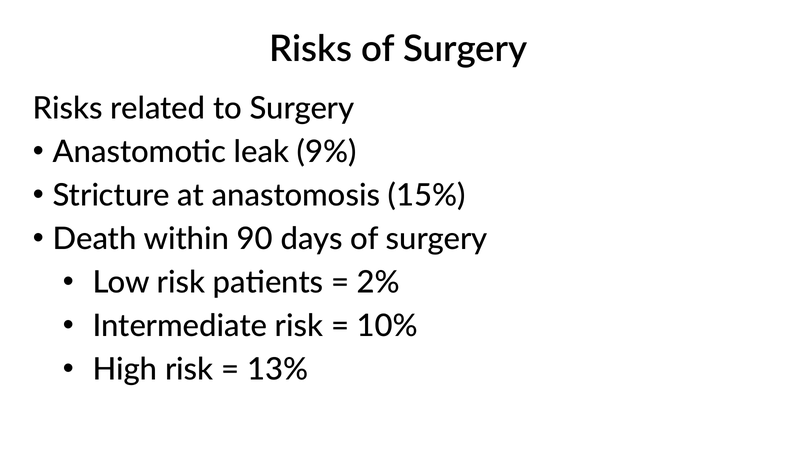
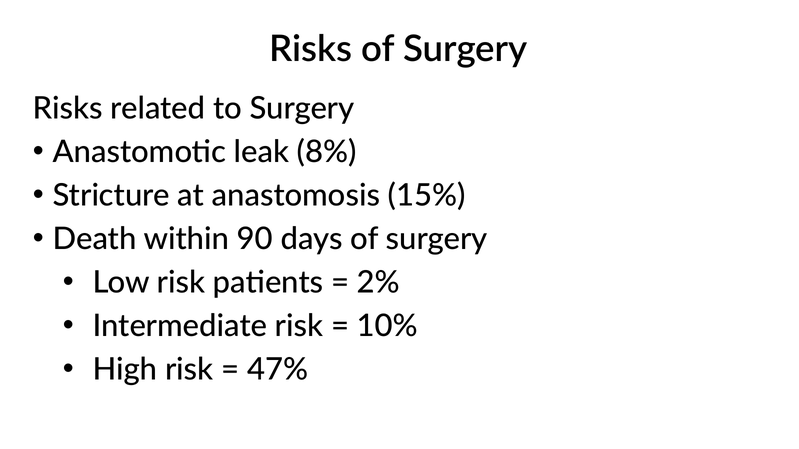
9%: 9% -> 8% (327, 152)
13%: 13% -> 47% (278, 370)
